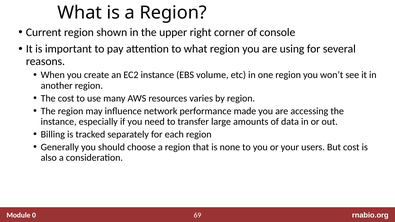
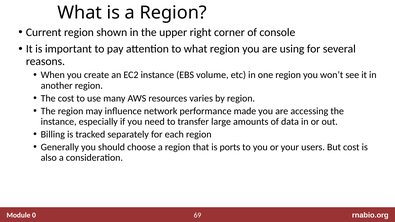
none: none -> ports (230, 147)
